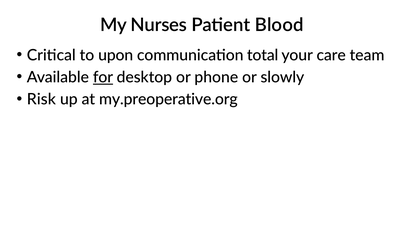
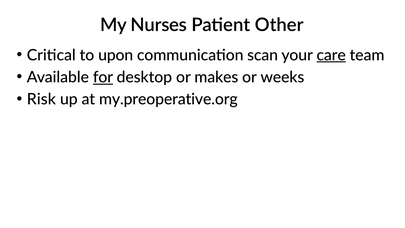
Blood: Blood -> Other (279, 25)
total: total -> scan (263, 55)
care underline: none -> present (331, 55)
phone: phone -> makes (216, 77)
slowly: slowly -> weeks (282, 77)
